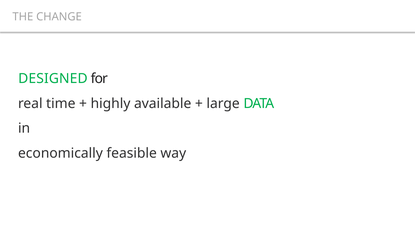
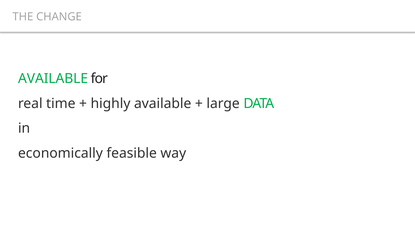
DESIGNED: DESIGNED -> AVAILABLE (53, 78)
